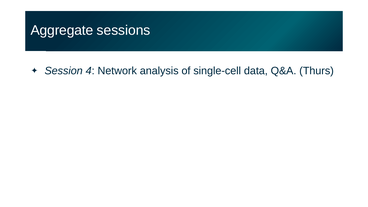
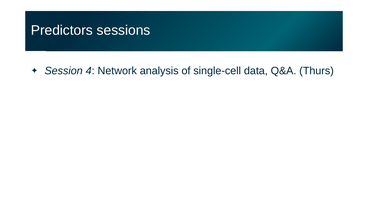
Aggregate: Aggregate -> Predictors (62, 30)
